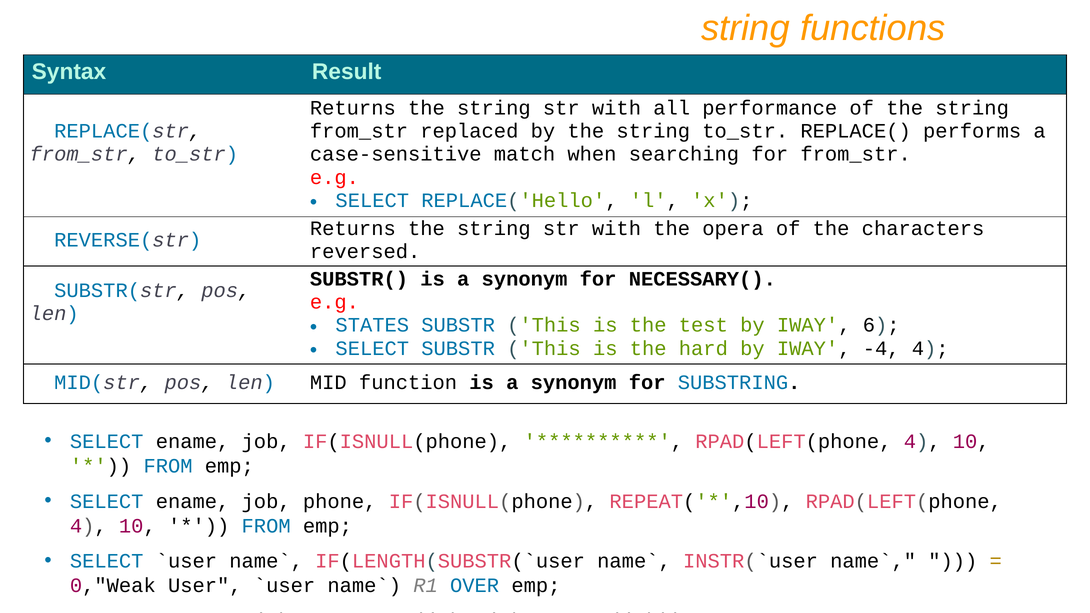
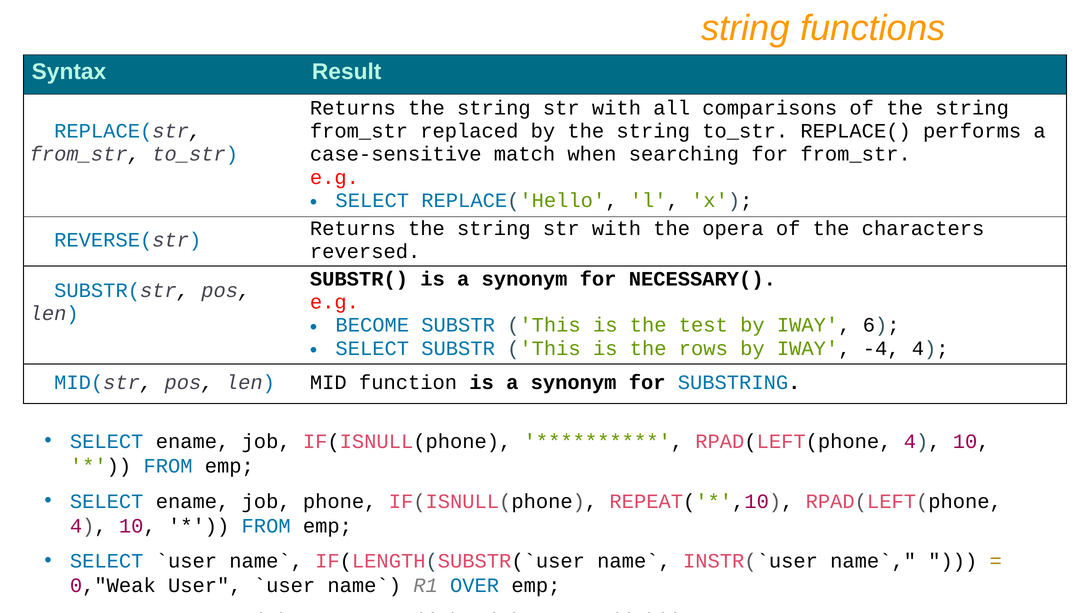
performance: performance -> comparisons (770, 108)
STATES: STATES -> BECOME (372, 325)
hard: hard -> rows (703, 348)
